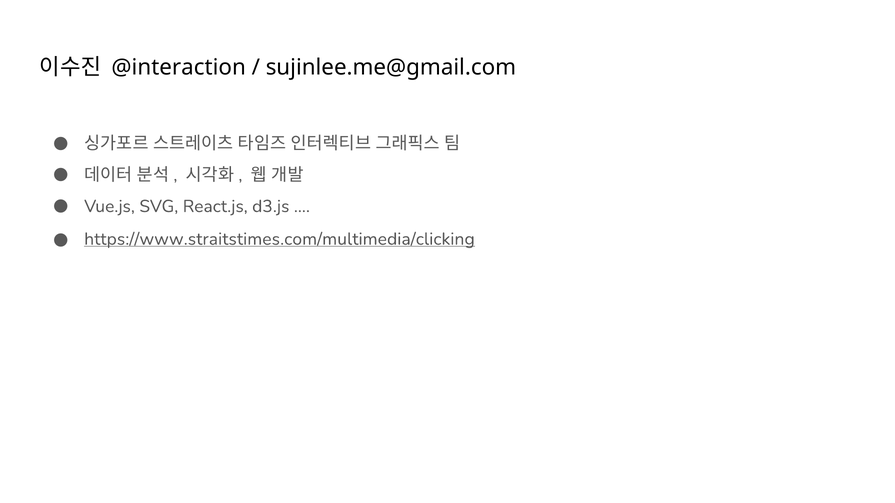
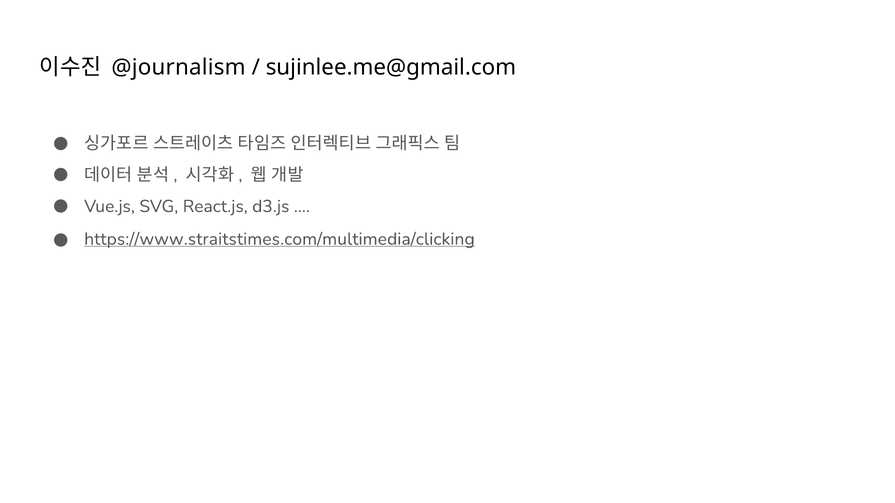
@interaction: @interaction -> @journalism (179, 67)
